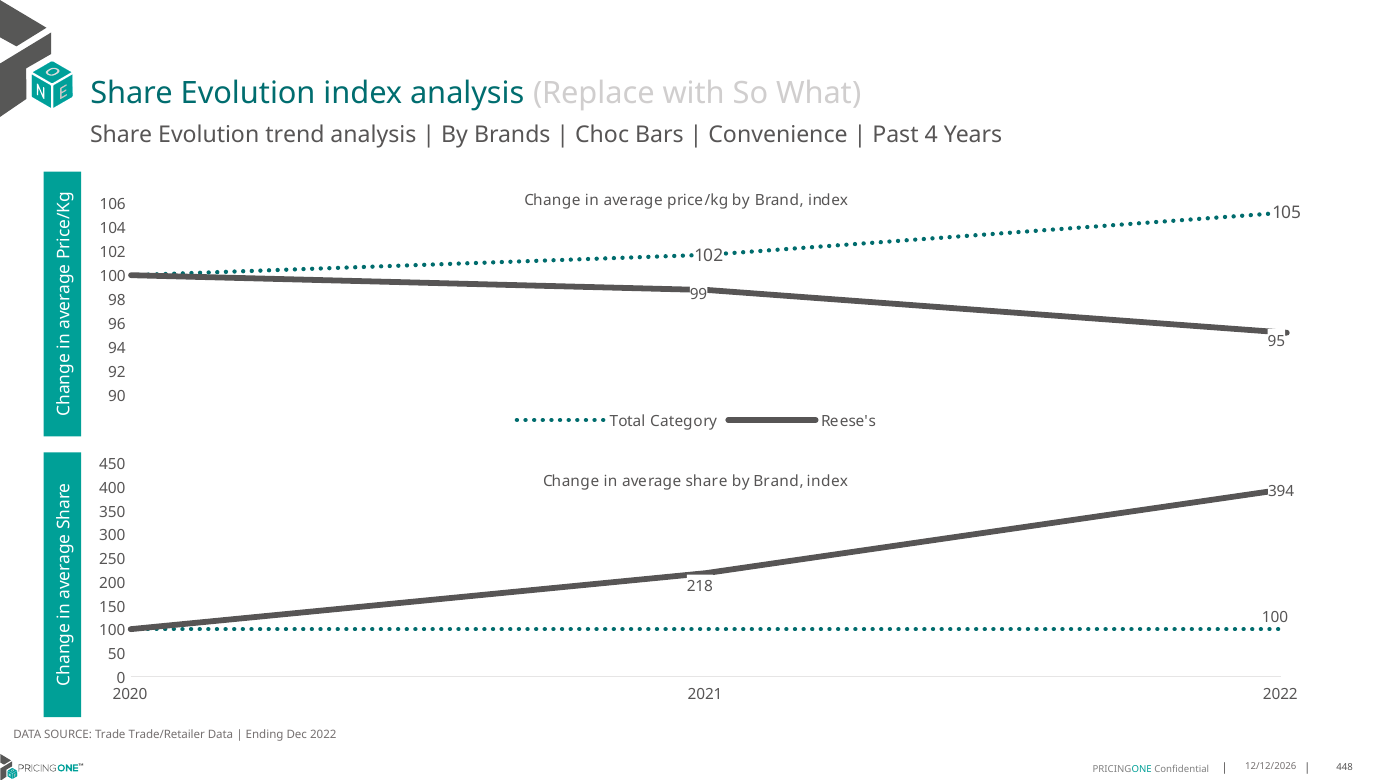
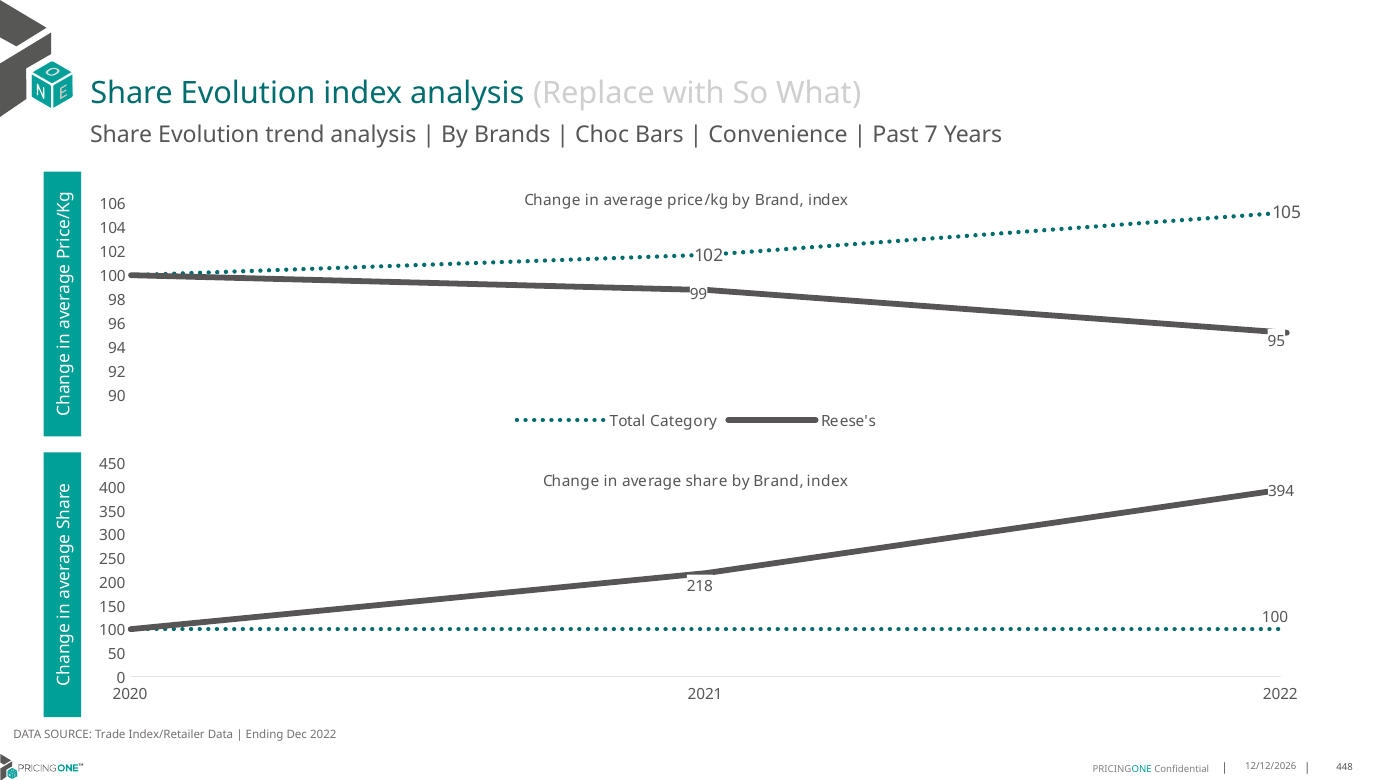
4: 4 -> 7 (931, 135)
Trade/Retailer: Trade/Retailer -> Index/Retailer (167, 735)
